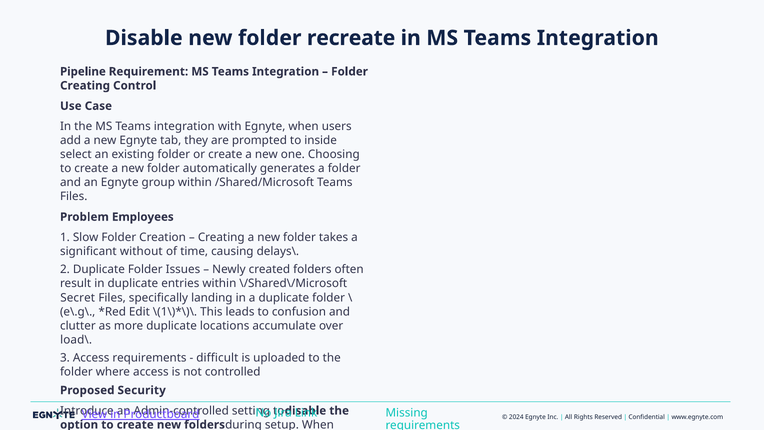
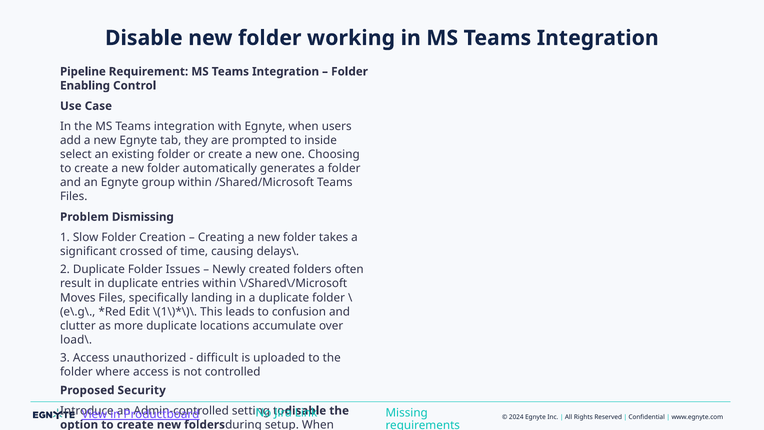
recreate: recreate -> working (351, 38)
Creating: Creating -> Enabling (85, 86)
Employees: Employees -> Dismissing (143, 217)
without: without -> crossed (141, 251)
Secret: Secret -> Moves (78, 298)
Access requirements: requirements -> unauthorized (149, 358)
